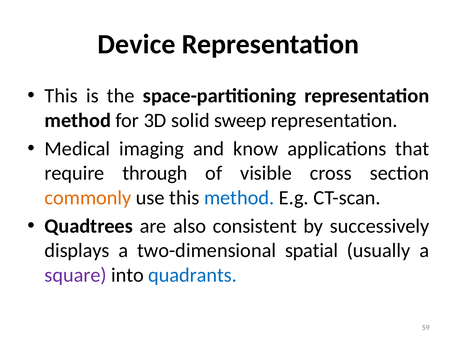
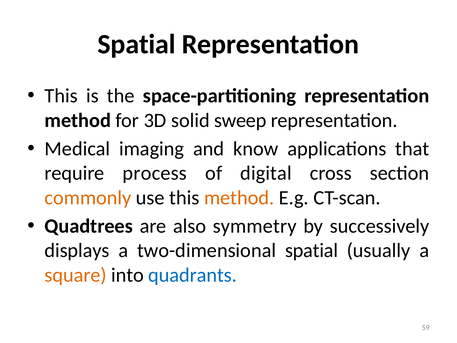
Device: Device -> Spatial (137, 44)
through: through -> process (155, 173)
visible: visible -> digital (266, 173)
method colour: blue -> orange (239, 198)
consistent: consistent -> symmetry (255, 226)
square colour: purple -> orange (76, 275)
